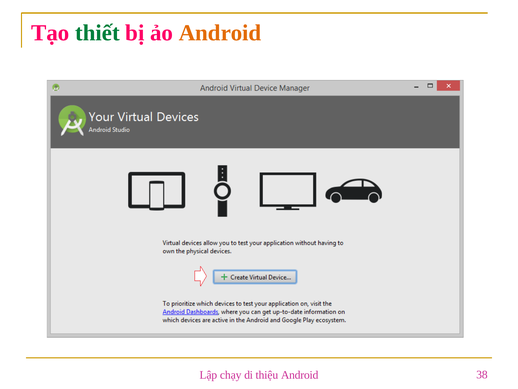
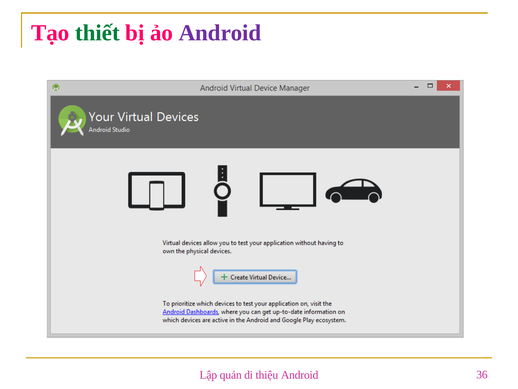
Android colour: orange -> purple (220, 33)
chạy: chạy -> quản (231, 375)
38: 38 -> 36 (482, 374)
